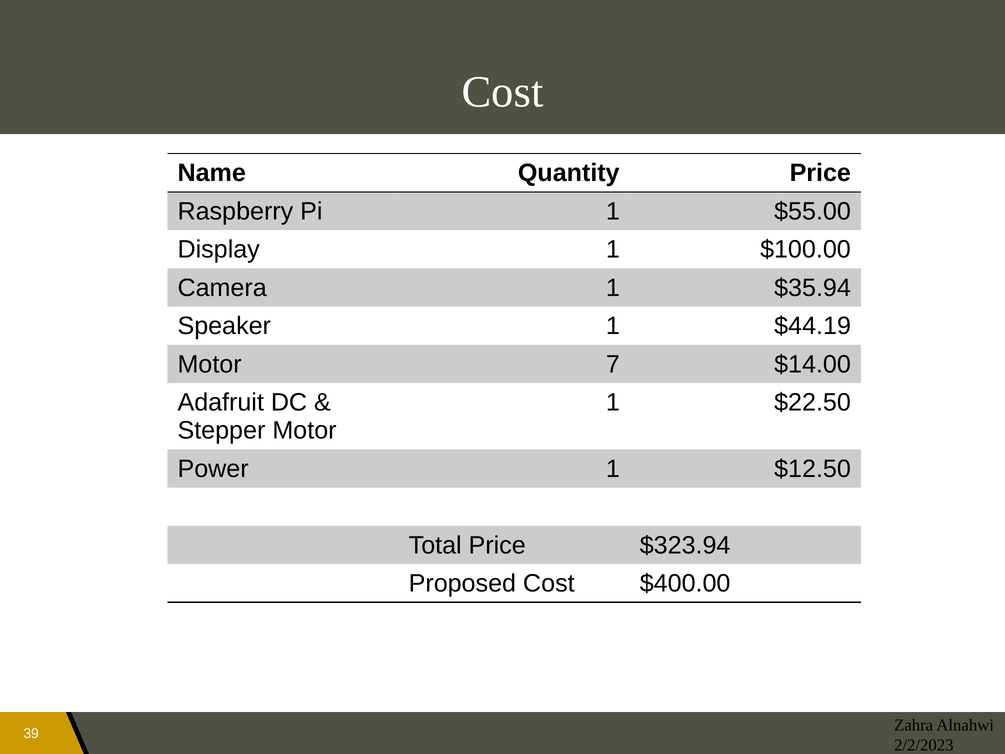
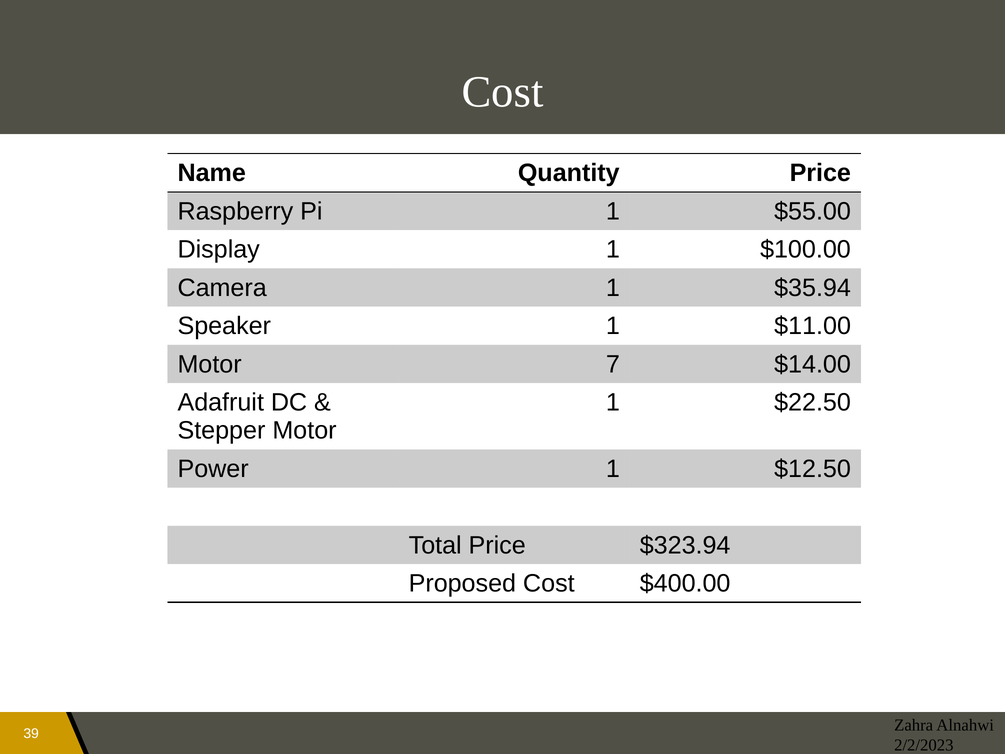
$44.19: $44.19 -> $11.00 (813, 326)
